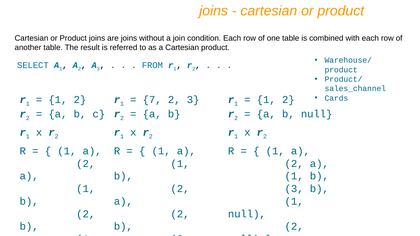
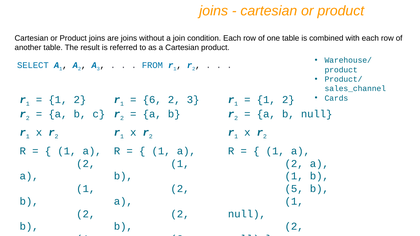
7: 7 -> 6 (152, 100)
3: 3 -> 5 (294, 189)
